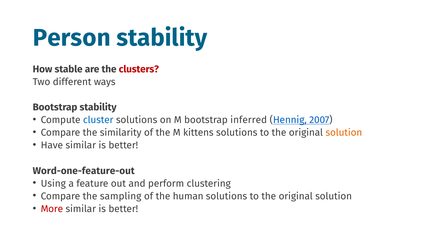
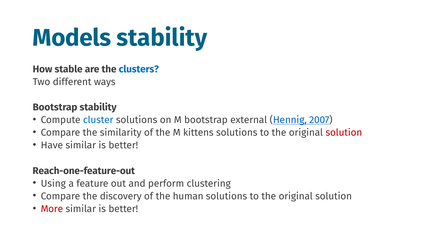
Person: Person -> Models (72, 38)
clusters colour: red -> blue (139, 69)
inferred: inferred -> external (249, 120)
solution colour: orange -> red (344, 133)
Word-one-feature-out: Word-one-feature-out -> Reach-one-feature-out (84, 171)
sampling: sampling -> discovery (121, 196)
